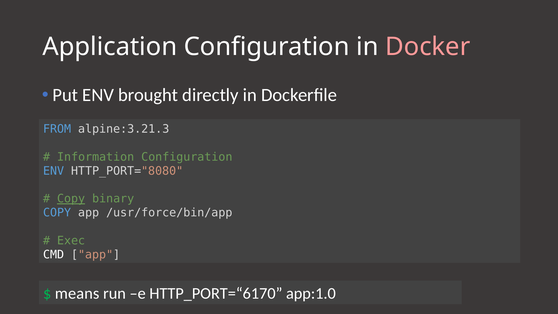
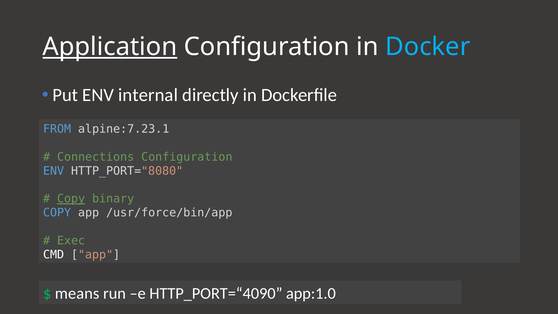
Application underline: none -> present (110, 47)
Docker colour: pink -> light blue (428, 47)
brought: brought -> internal (148, 95)
alpine:3.21.3: alpine:3.21.3 -> alpine:7.23.1 (124, 129)
Information: Information -> Connections (96, 157)
HTTP_PORT=“6170: HTTP_PORT=“6170 -> HTTP_PORT=“4090 (216, 293)
